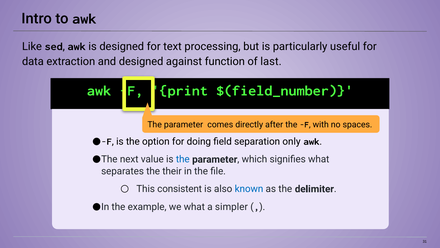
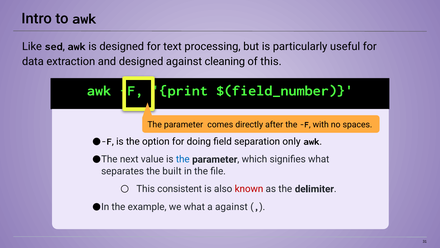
function: function -> cleaning (225, 61)
of last: last -> this (271, 61)
their: their -> built (172, 171)
known colour: blue -> red (249, 189)
a simpler: simpler -> against (231, 206)
